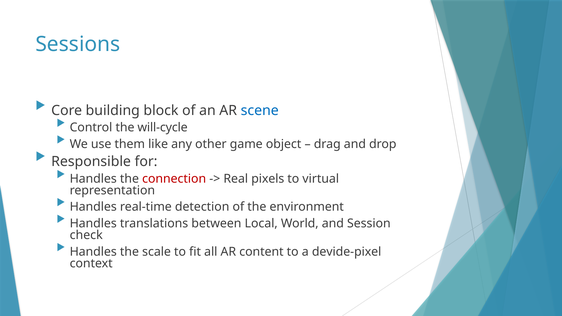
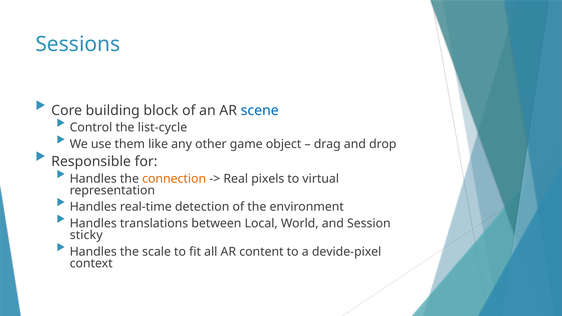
will-cycle: will-cycle -> list-cycle (162, 128)
connection colour: red -> orange (174, 179)
check: check -> sticky (86, 235)
